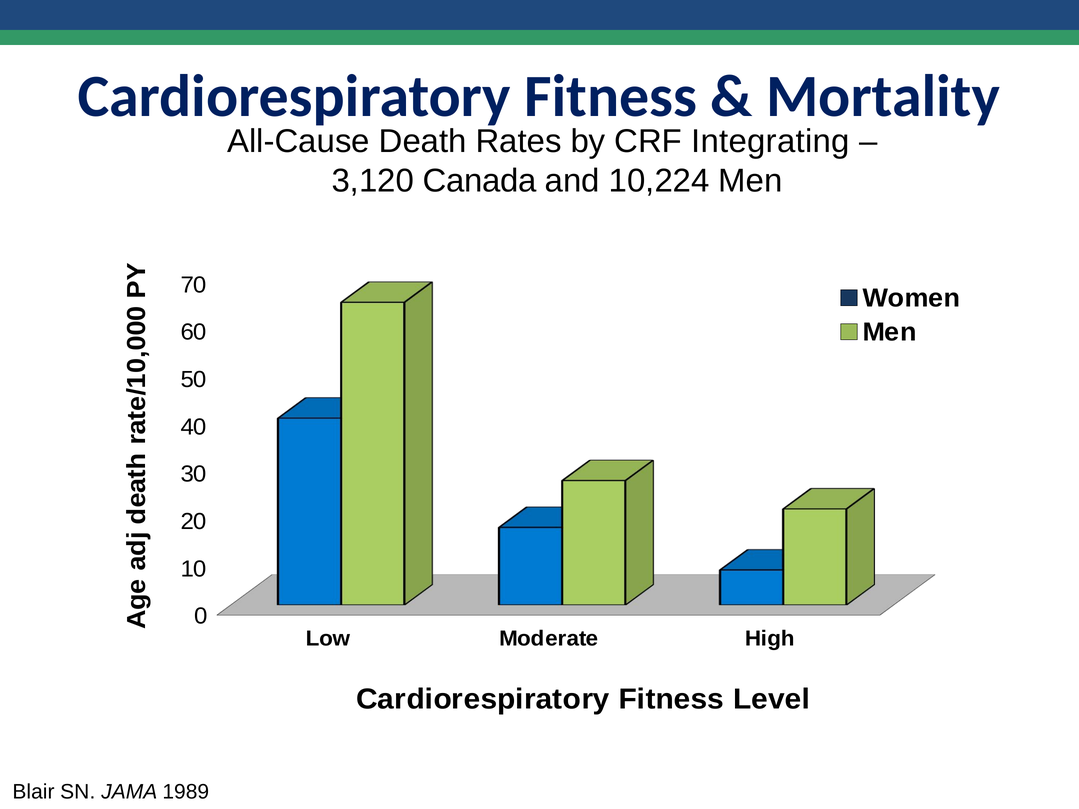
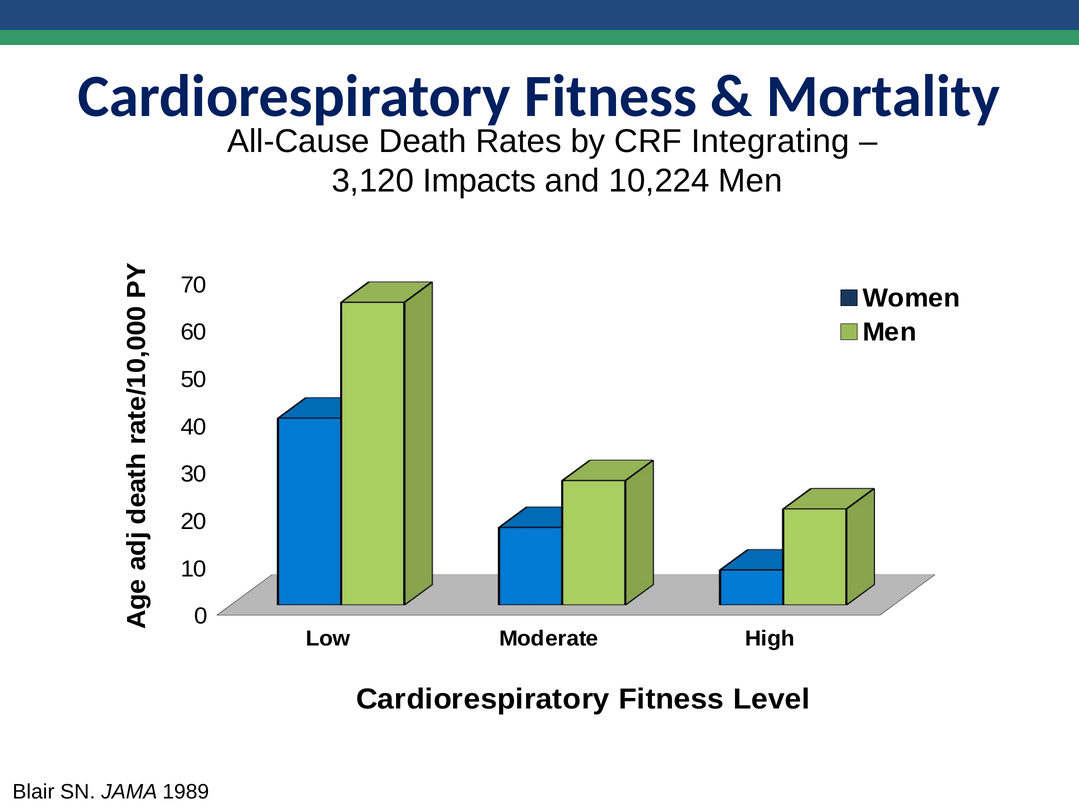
Canada: Canada -> Impacts (480, 181)
